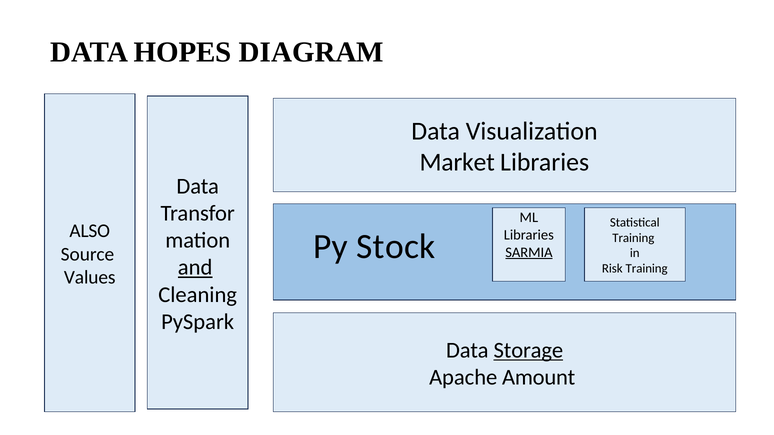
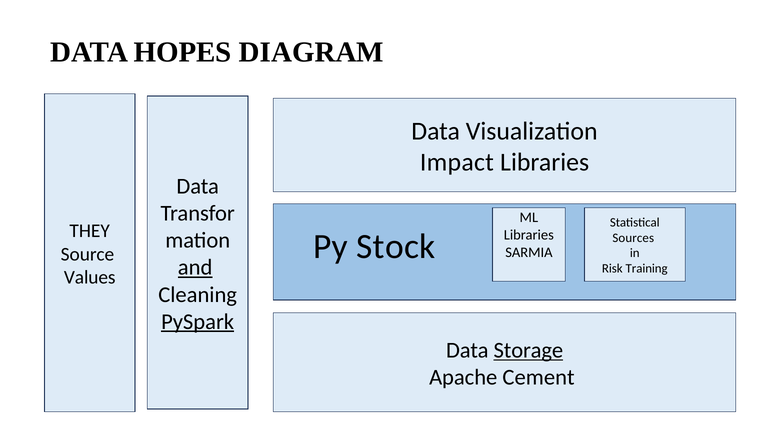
Market: Market -> Impact (457, 162)
ALSO: ALSO -> THEY (90, 231)
Training: Training -> Sources (633, 238)
SARMIA underline: present -> none (529, 253)
PySpark underline: none -> present (198, 322)
Amount: Amount -> Cement (539, 378)
